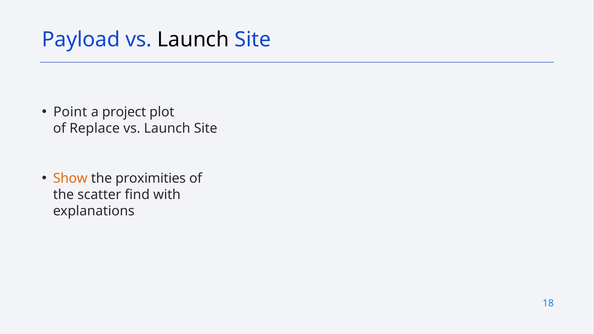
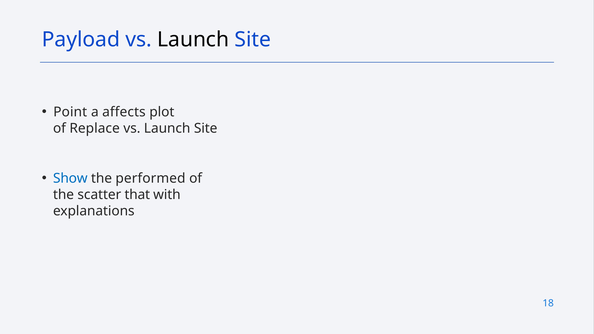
project: project -> affects (124, 112)
Show colour: orange -> blue (70, 178)
proximities: proximities -> performed (150, 178)
find: find -> that (137, 195)
